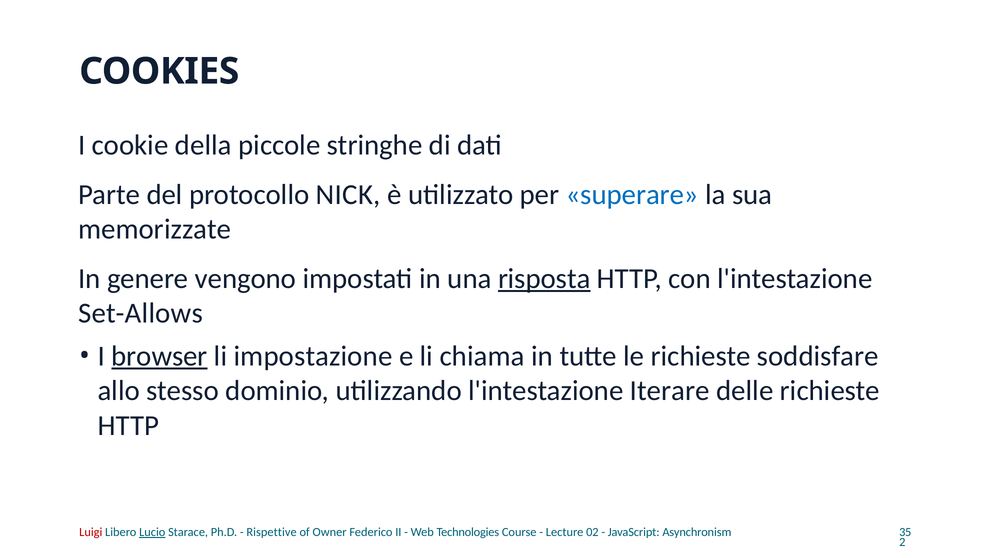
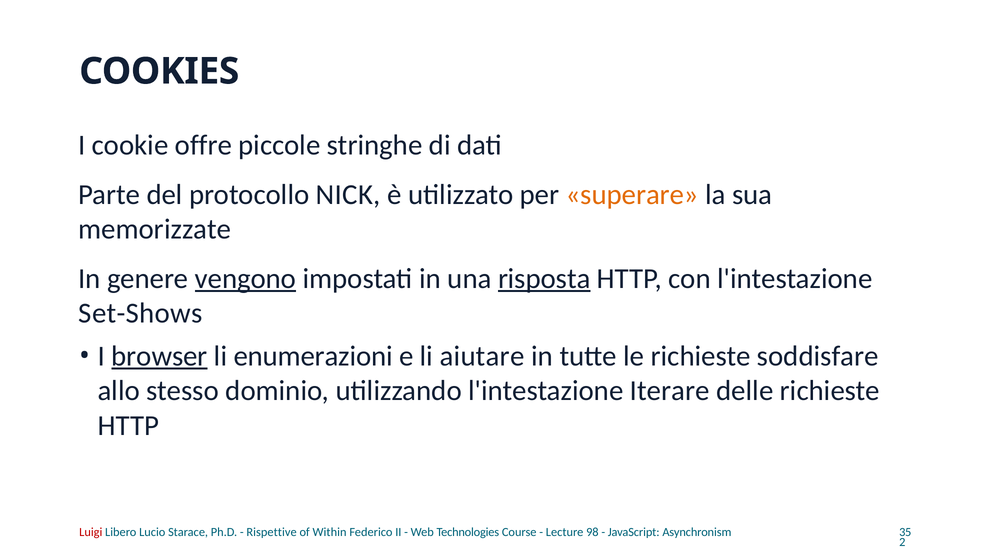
della: della -> offre (203, 145)
superare colour: blue -> orange (632, 194)
vengono underline: none -> present (246, 278)
Set-Allows: Set-Allows -> Set-Shows (141, 313)
impostazione: impostazione -> enumerazioni (313, 356)
chiama: chiama -> aiutare (482, 356)
Lucio underline: present -> none (152, 532)
Owner: Owner -> Within (330, 532)
02: 02 -> 98 (592, 532)
